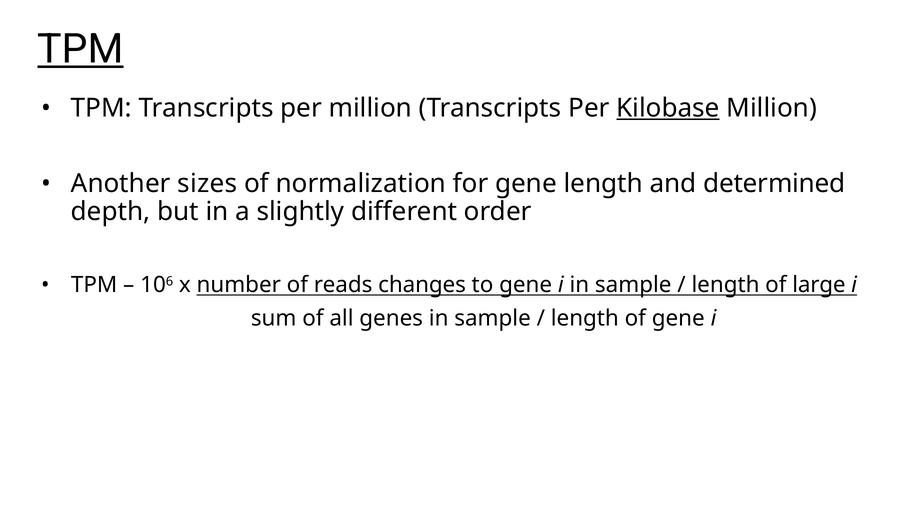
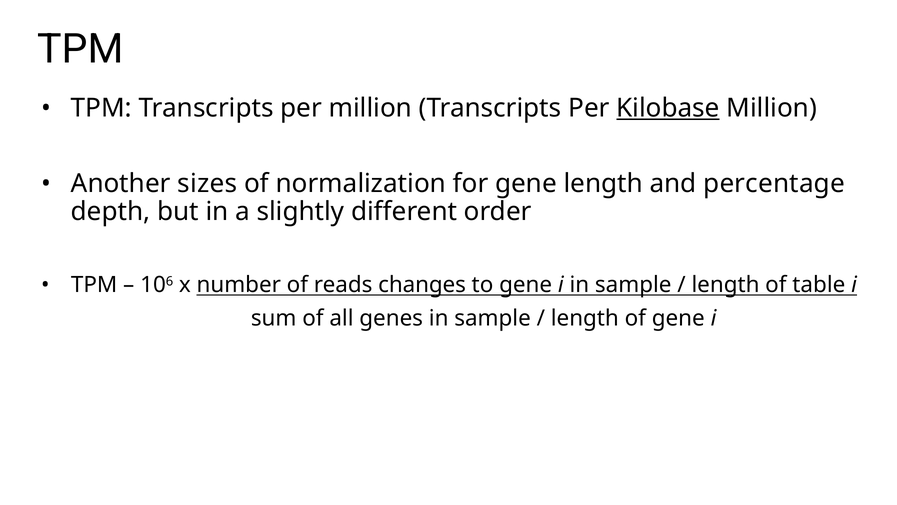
TPM underline: present -> none (80, 49)
determined: determined -> percentage (774, 183)
large: large -> table (819, 285)
